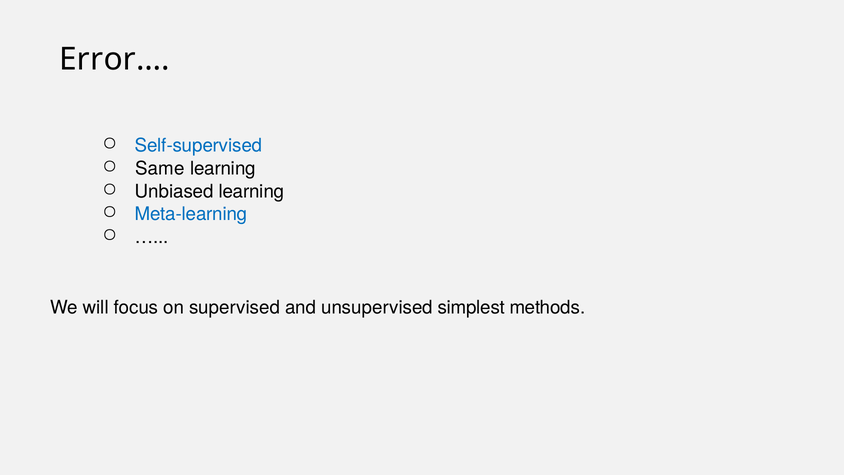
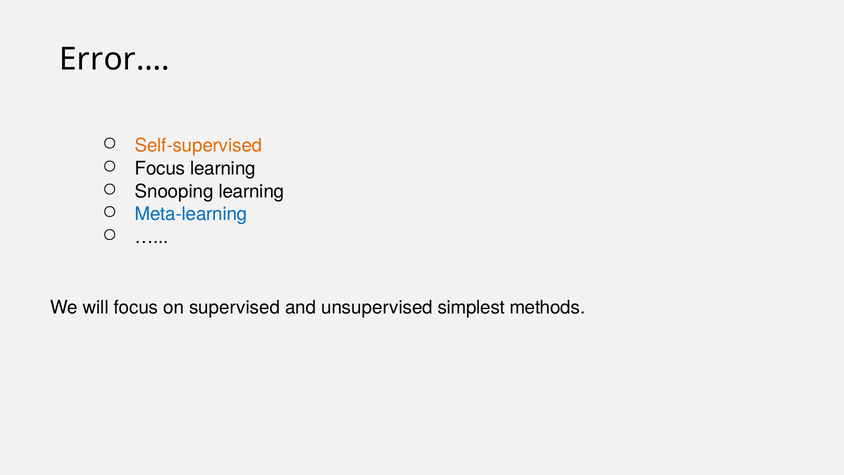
Self-supervised colour: blue -> orange (198, 146)
Same: Same -> Focus (160, 168)
Unbiased: Unbiased -> Snooping (174, 191)
